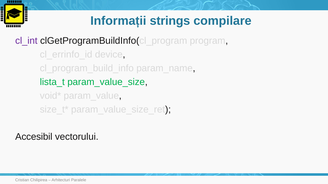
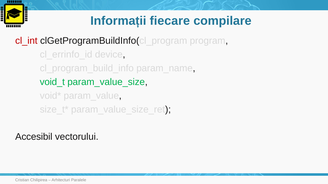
strings: strings -> fiecare (170, 21)
cl_int colour: purple -> red (26, 41)
lista_t: lista_t -> void_t (52, 82)
